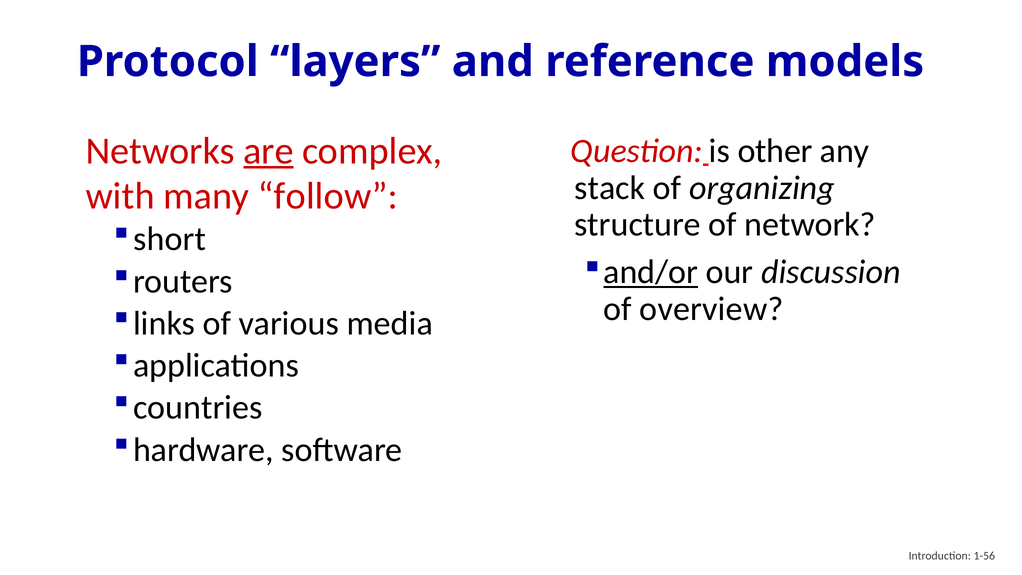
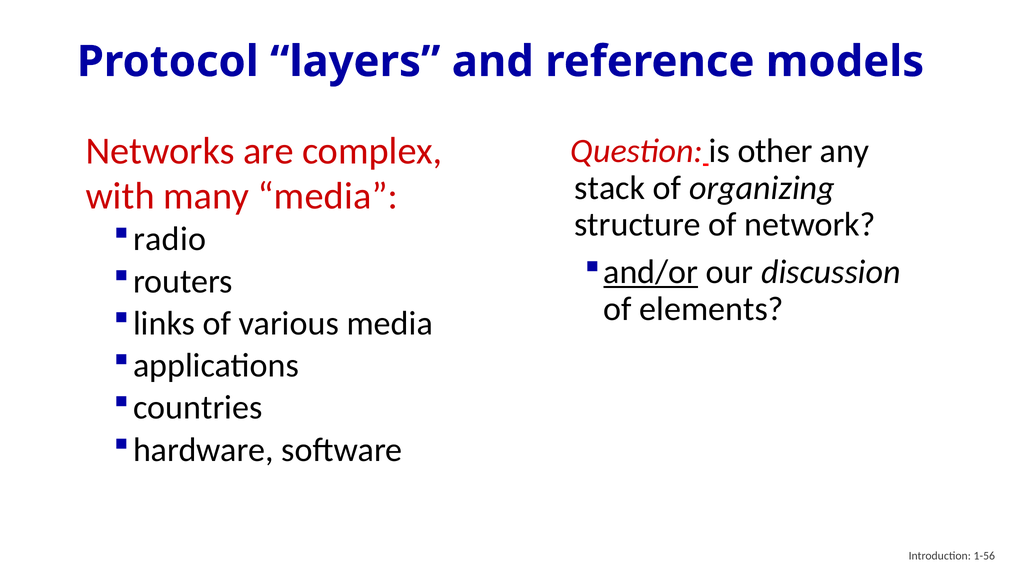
are underline: present -> none (268, 151)
many follow: follow -> media (328, 196)
short: short -> radio (170, 239)
overview: overview -> elements (711, 309)
